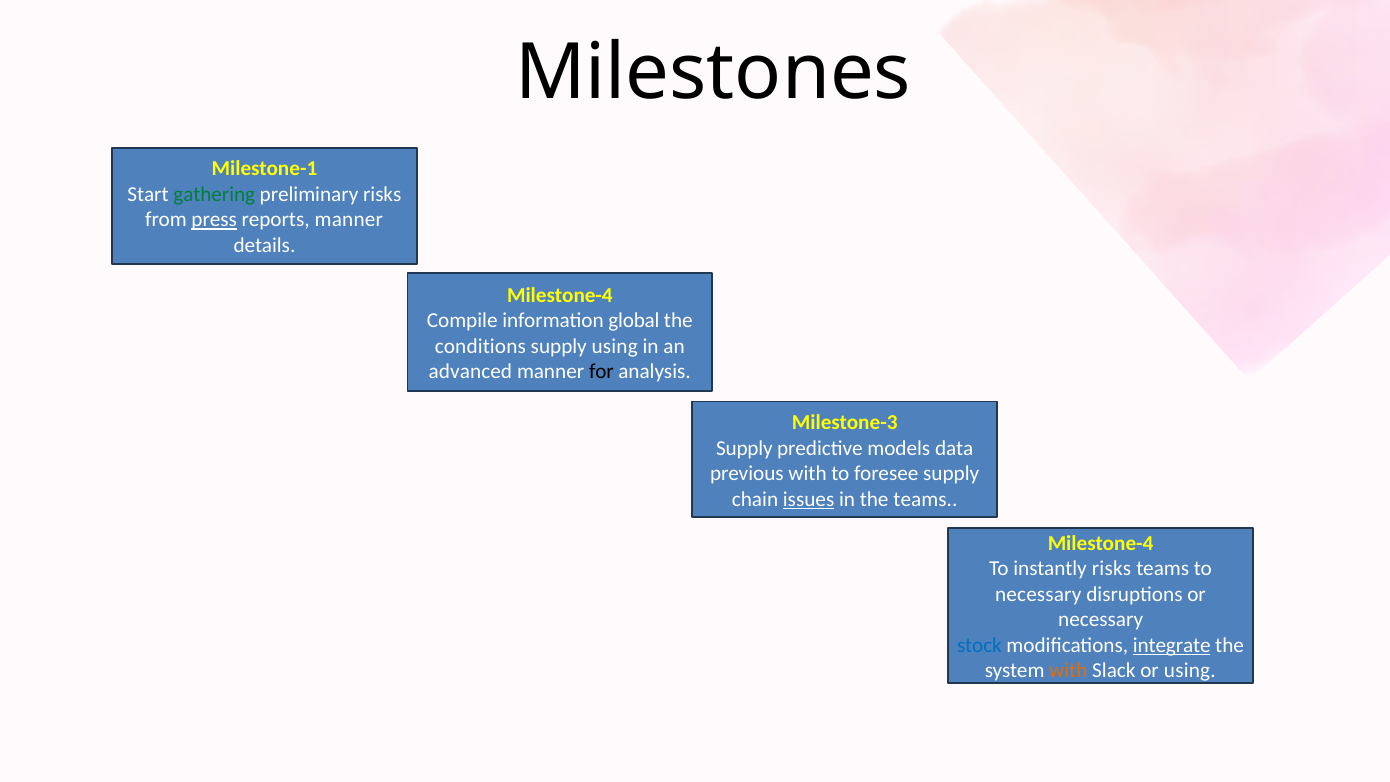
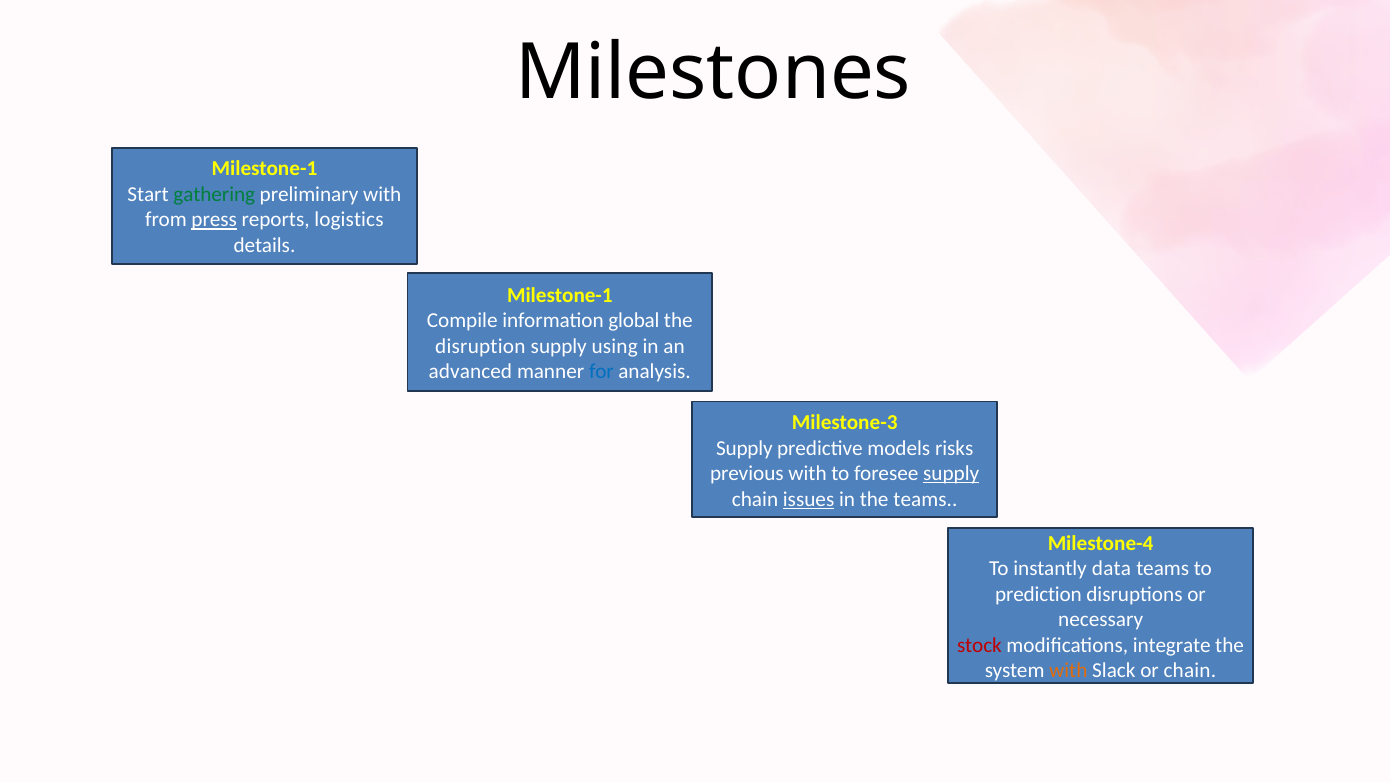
preliminary risks: risks -> with (382, 194)
reports manner: manner -> logistics (349, 220)
Milestone-4: Milestone-4 -> Milestone-1 (560, 295)
conditions: conditions -> disruption (480, 346)
for colour: black -> blue (601, 372)
data: data -> risks (954, 448)
supply underline: none -> present (951, 474)
instantly risks: risks -> data (1112, 569)
necessary: necessary -> prediction (1038, 594)
stock colour: blue -> red (979, 645)
integrate underline: present -> none (1172, 645)
or using: using -> chain (1190, 671)
